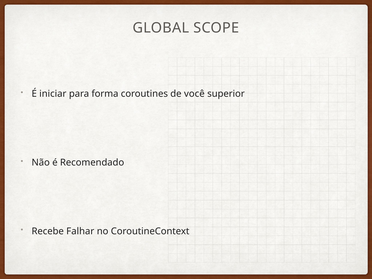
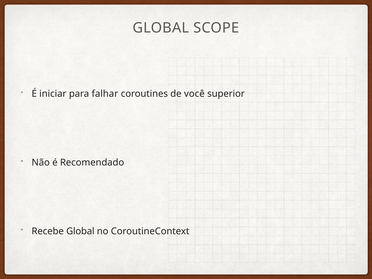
forma: forma -> falhar (105, 94)
Recebe Falhar: Falhar -> Global (80, 231)
